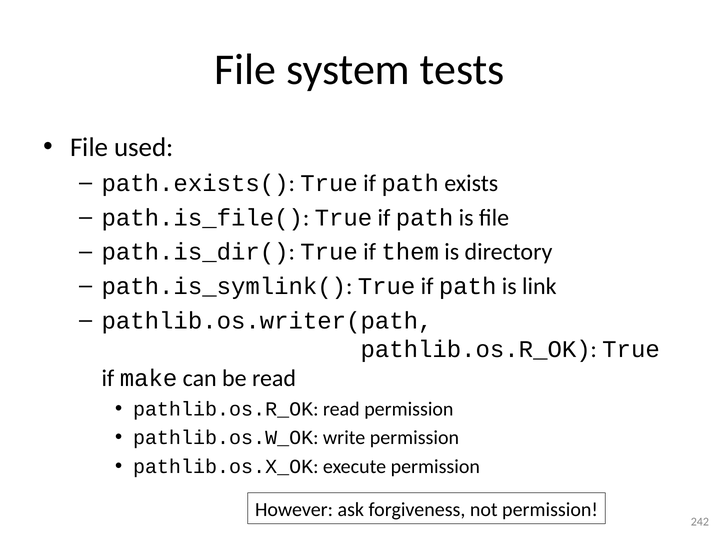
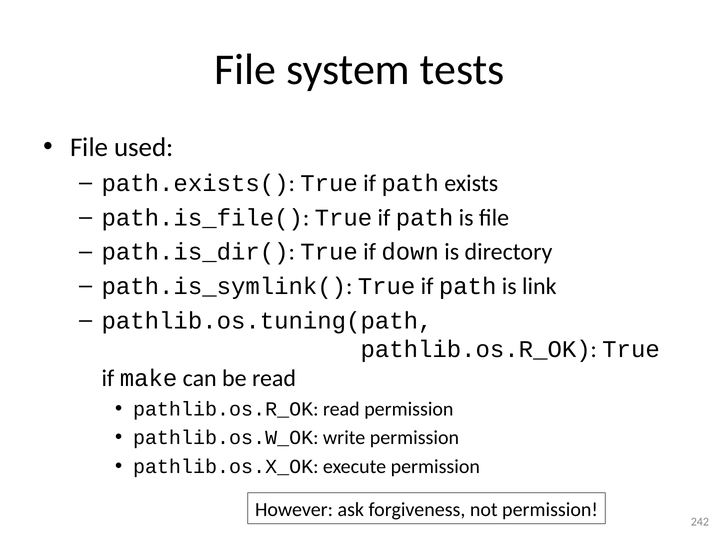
them: them -> down (410, 252)
pathlib.os.writer(path: pathlib.os.writer(path -> pathlib.os.tuning(path (267, 321)
